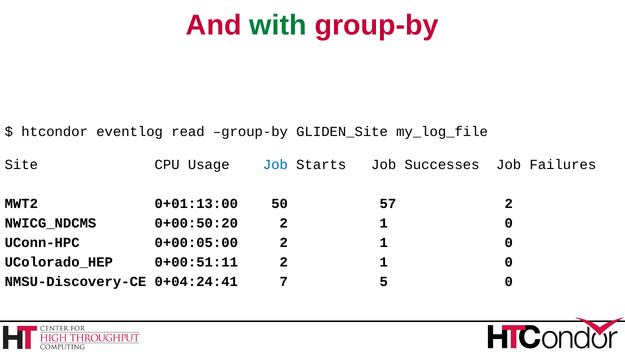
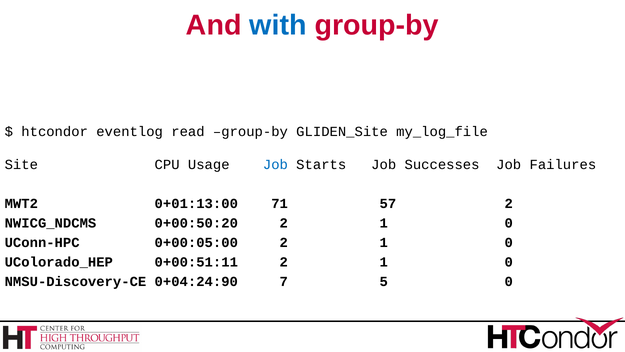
with colour: green -> blue (278, 25)
50: 50 -> 71 (280, 204)
0+04:24:41: 0+04:24:41 -> 0+04:24:90 (196, 281)
